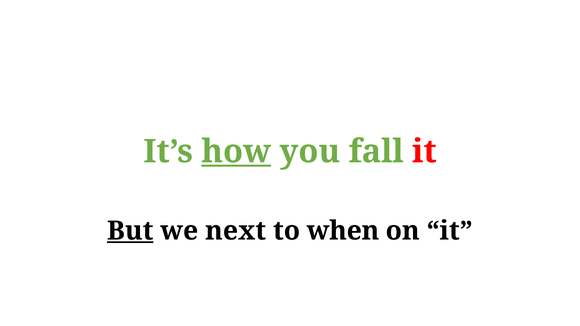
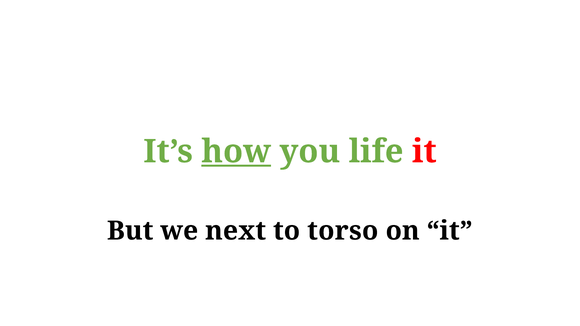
fall: fall -> life (376, 152)
But underline: present -> none (130, 231)
when: when -> torso (343, 231)
